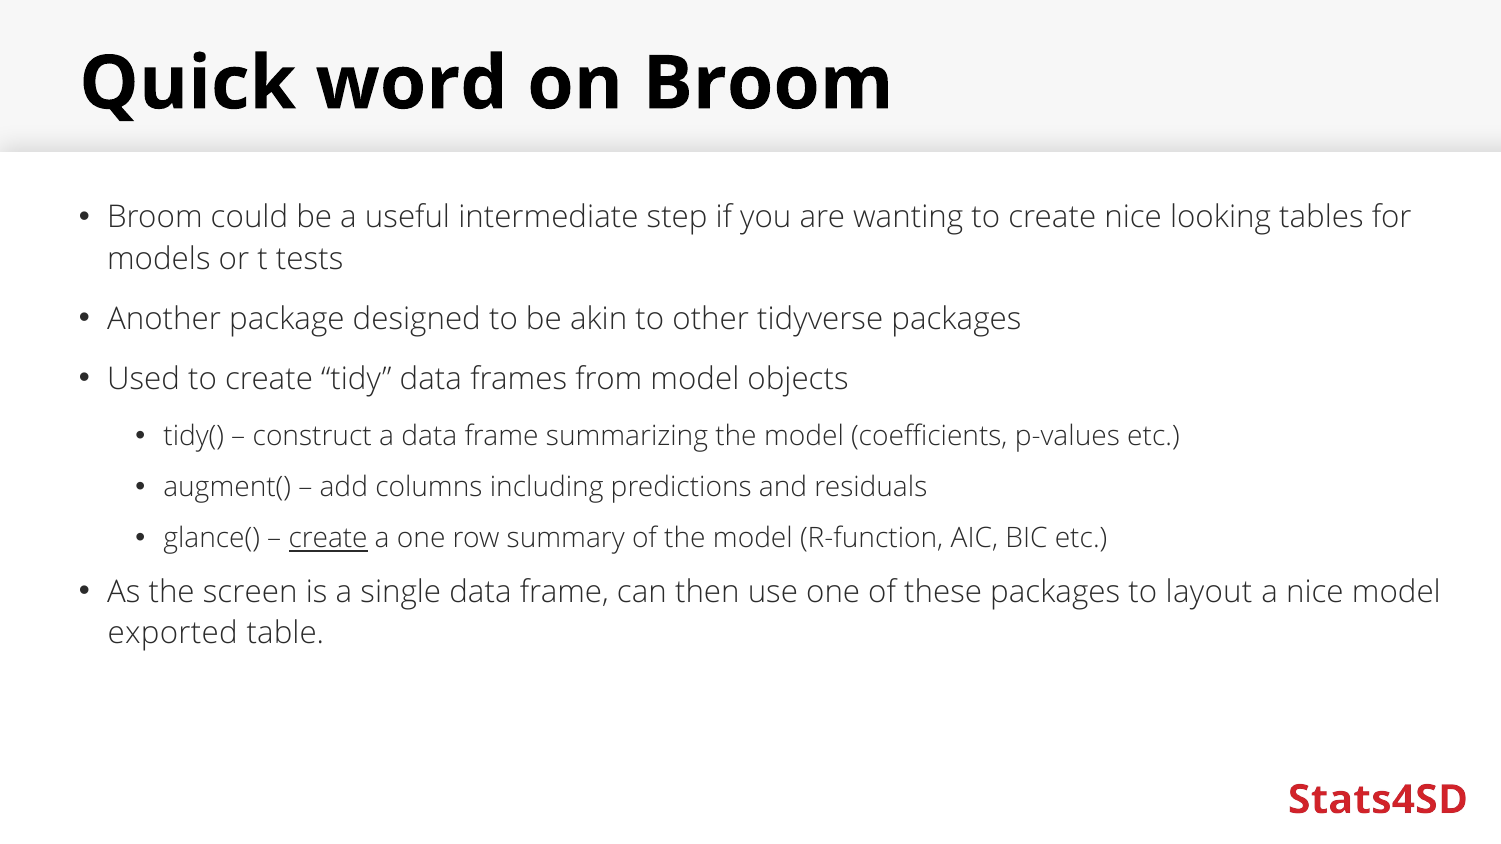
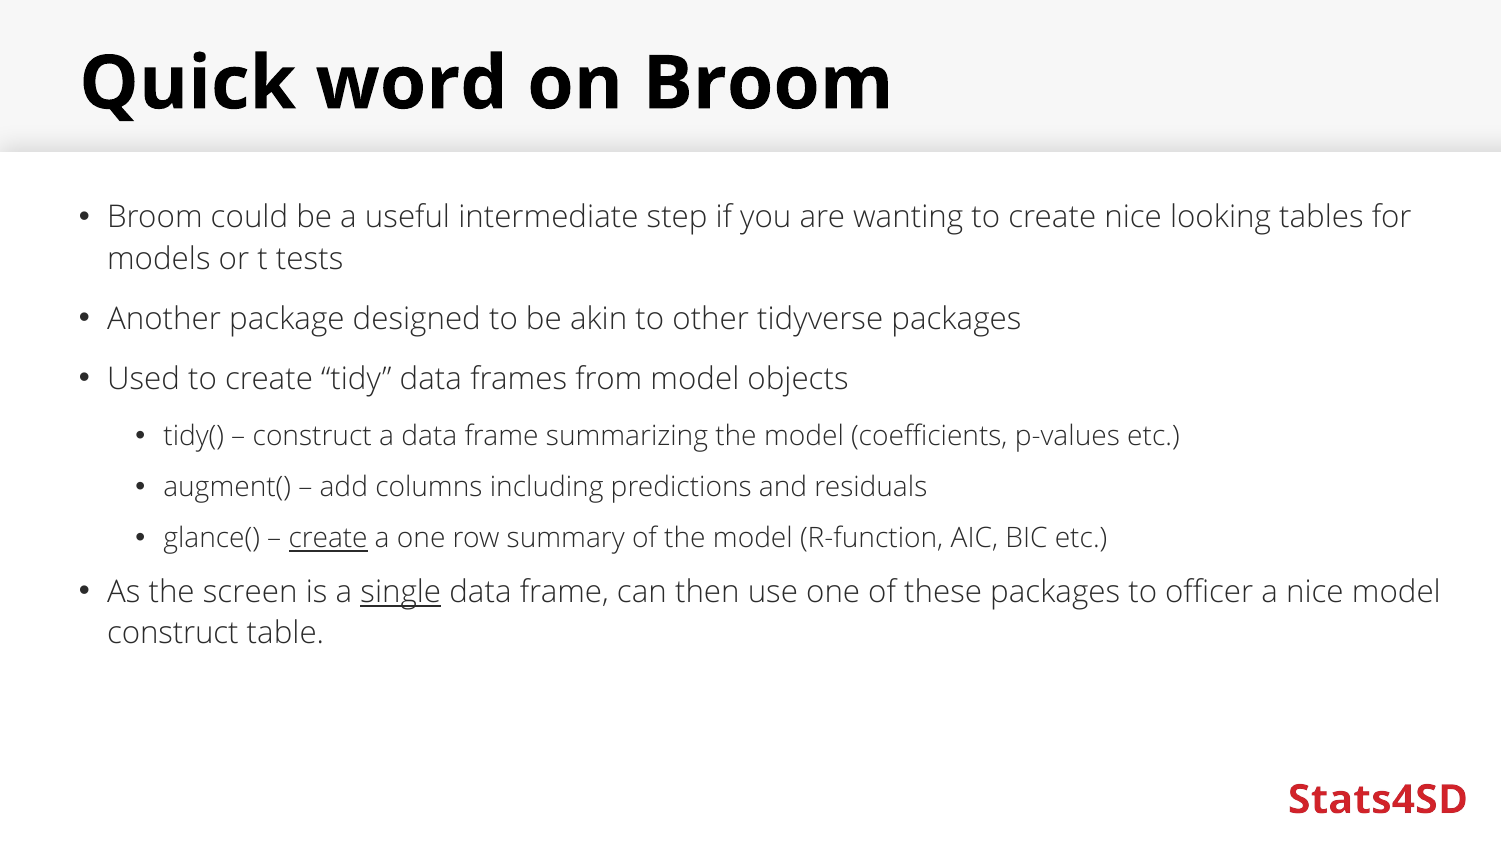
single underline: none -> present (401, 593)
layout: layout -> officer (1209, 593)
exported: exported -> construct (173, 634)
